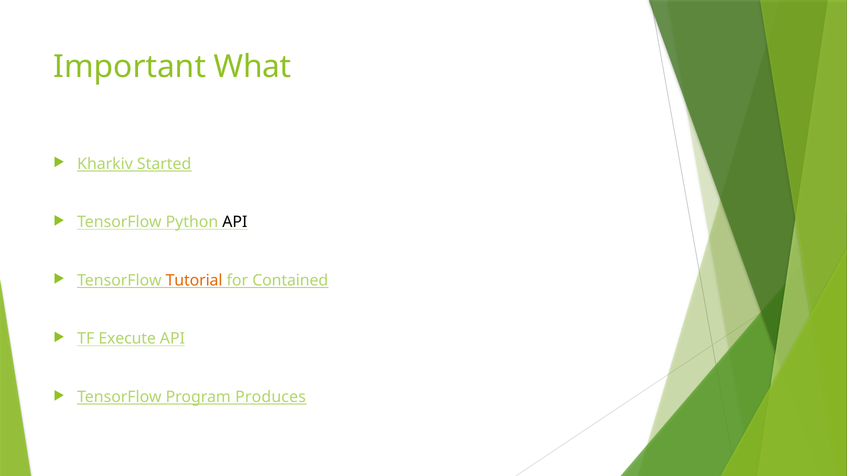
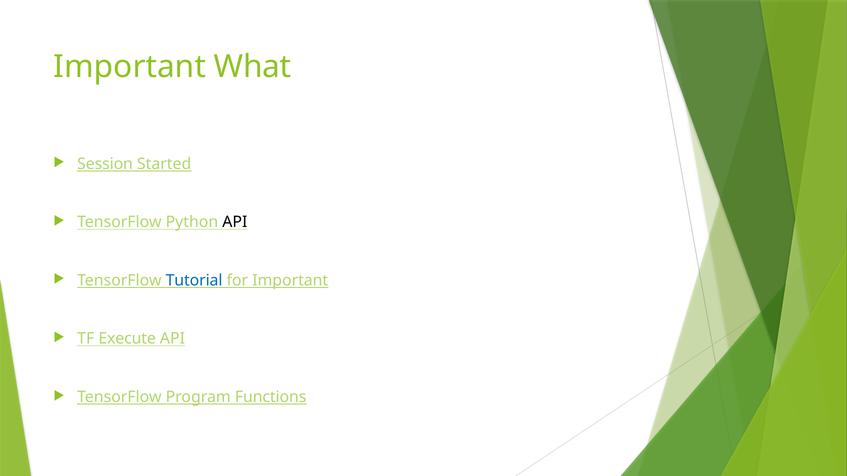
Kharkiv: Kharkiv -> Session (105, 164)
Tutorial colour: orange -> blue (194, 281)
for Contained: Contained -> Important (290, 281)
Produces: Produces -> Functions (271, 397)
